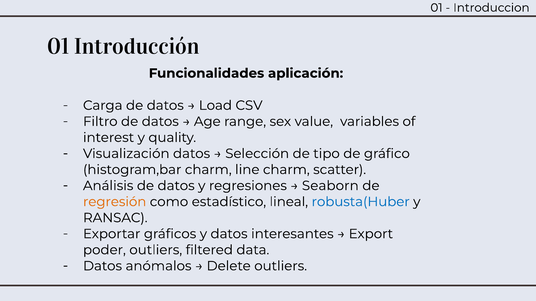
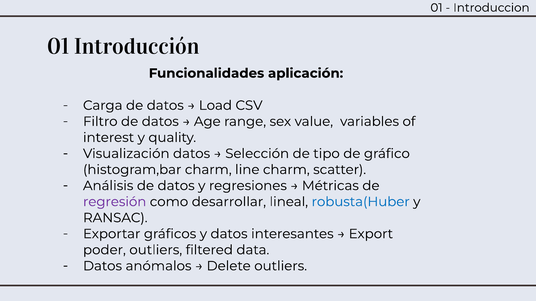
Seaborn: Seaborn -> Métricas (330, 186)
regresión colour: orange -> purple (115, 202)
estadístico: estadístico -> desarrollar (229, 202)
